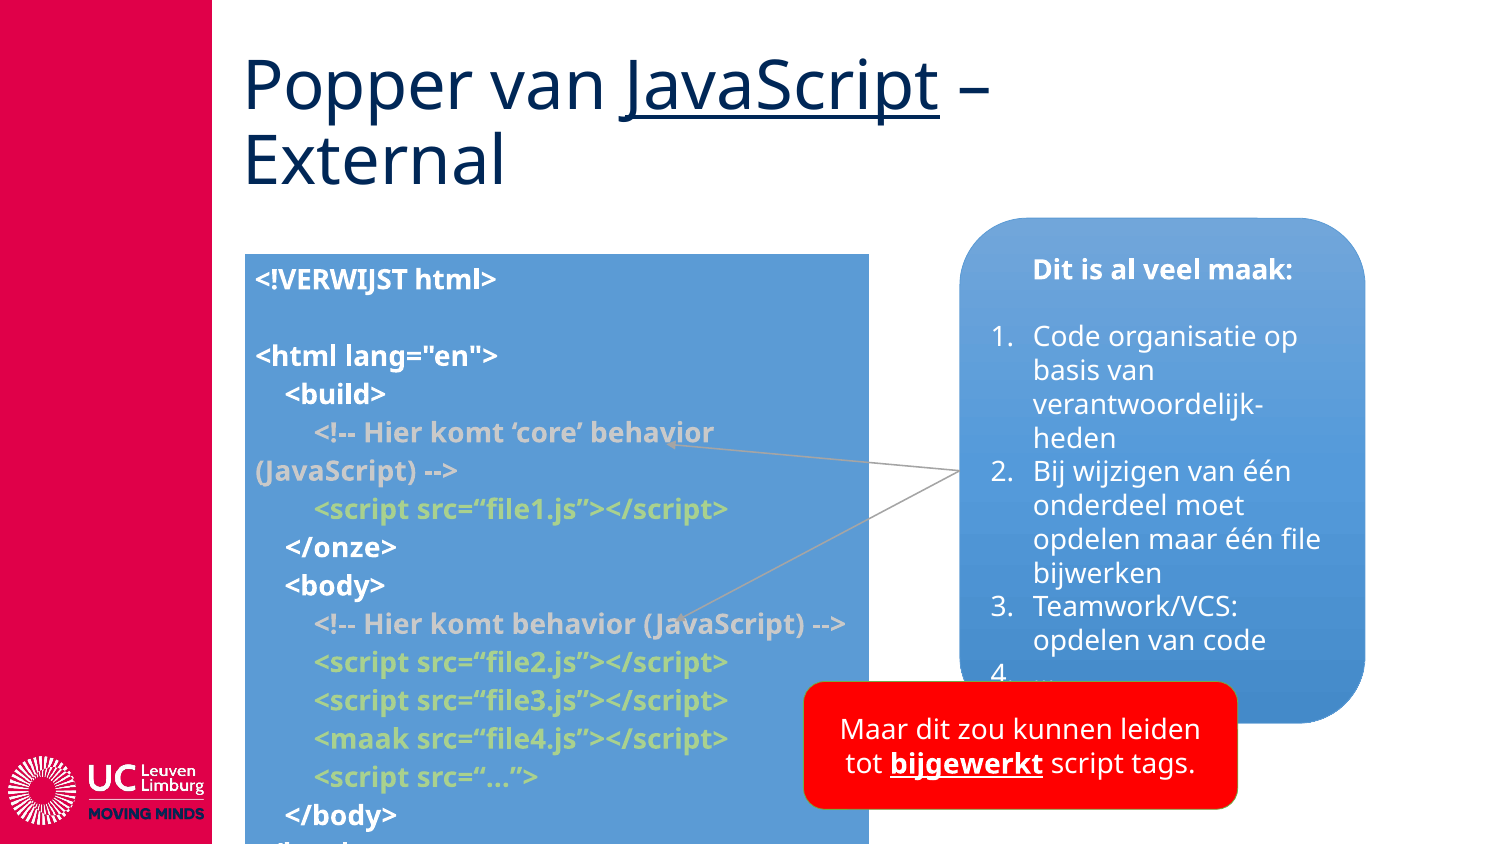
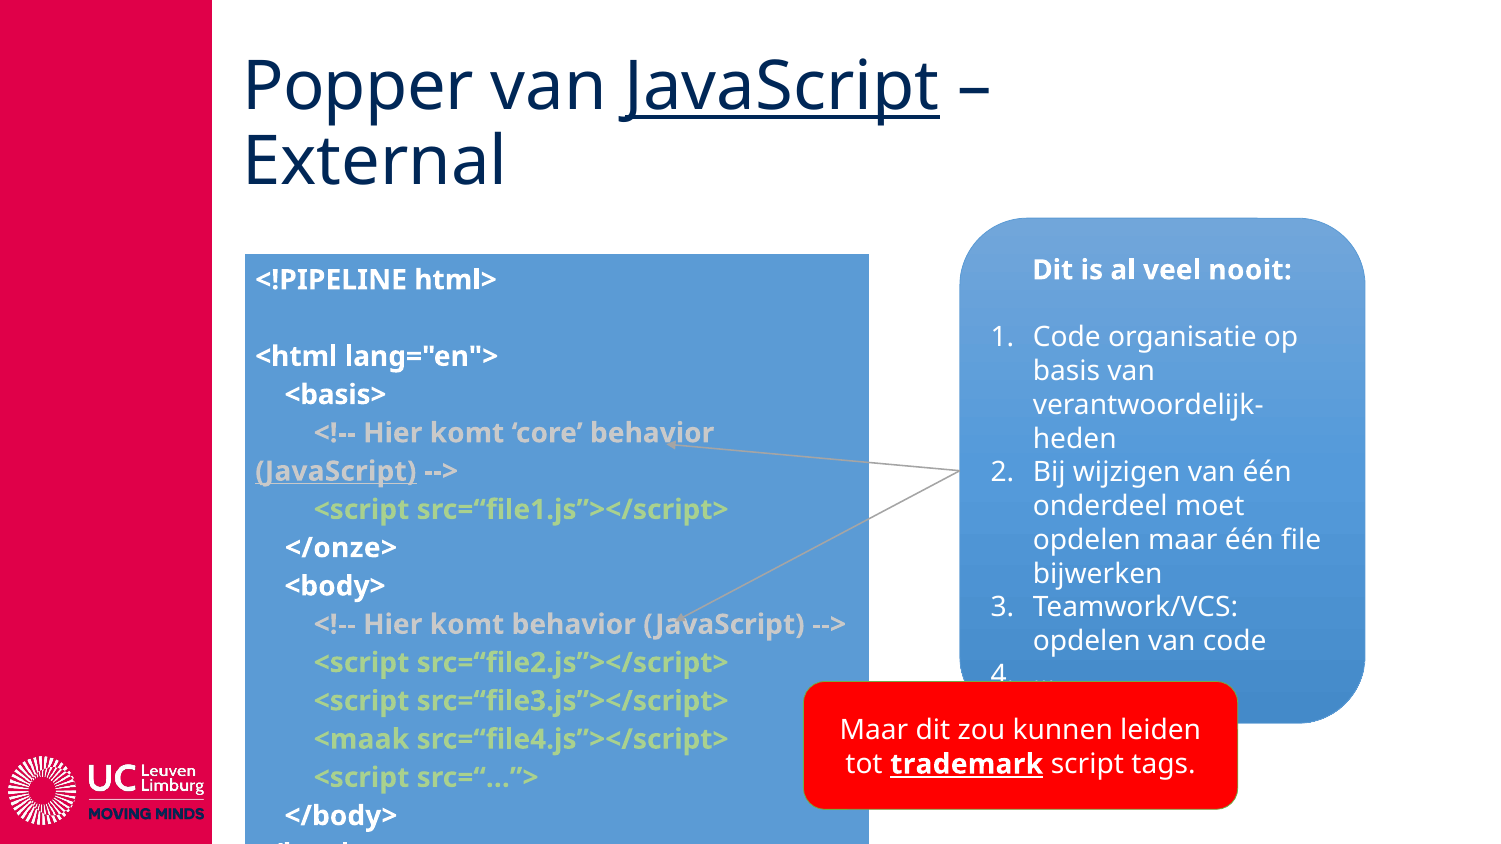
maak: maak -> nooit (1250, 270)
<!VERWIJST: <!VERWIJST -> <!PIPELINE (331, 280)
<build>: <build> -> <basis> (335, 395)
JavaScript underline: none -> present (336, 472)
bijgewerkt: bijgewerkt -> trademark (967, 765)
